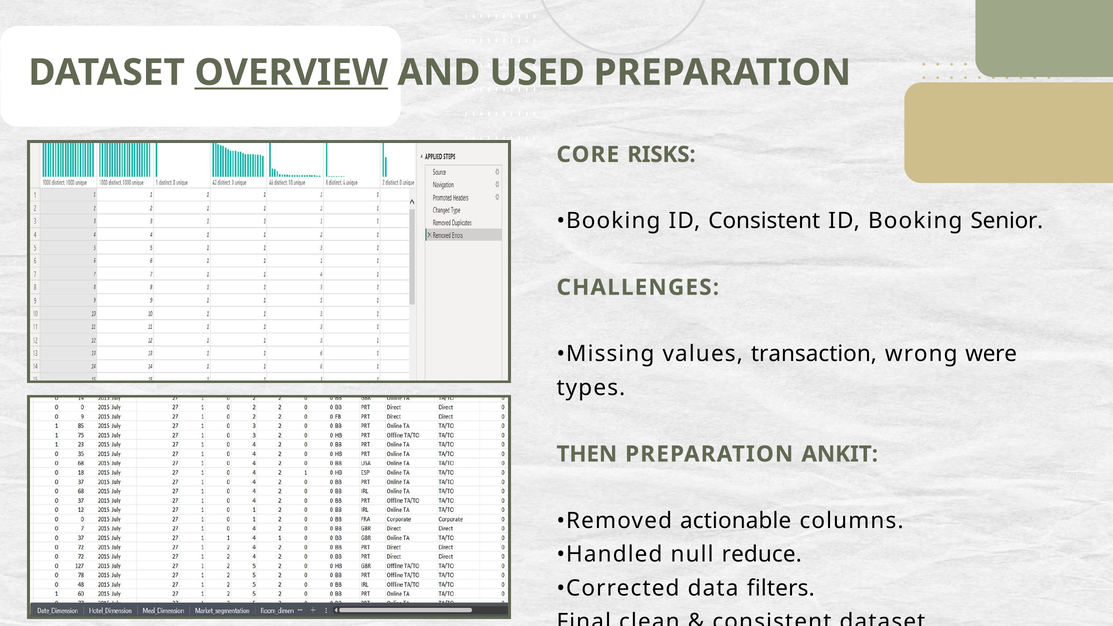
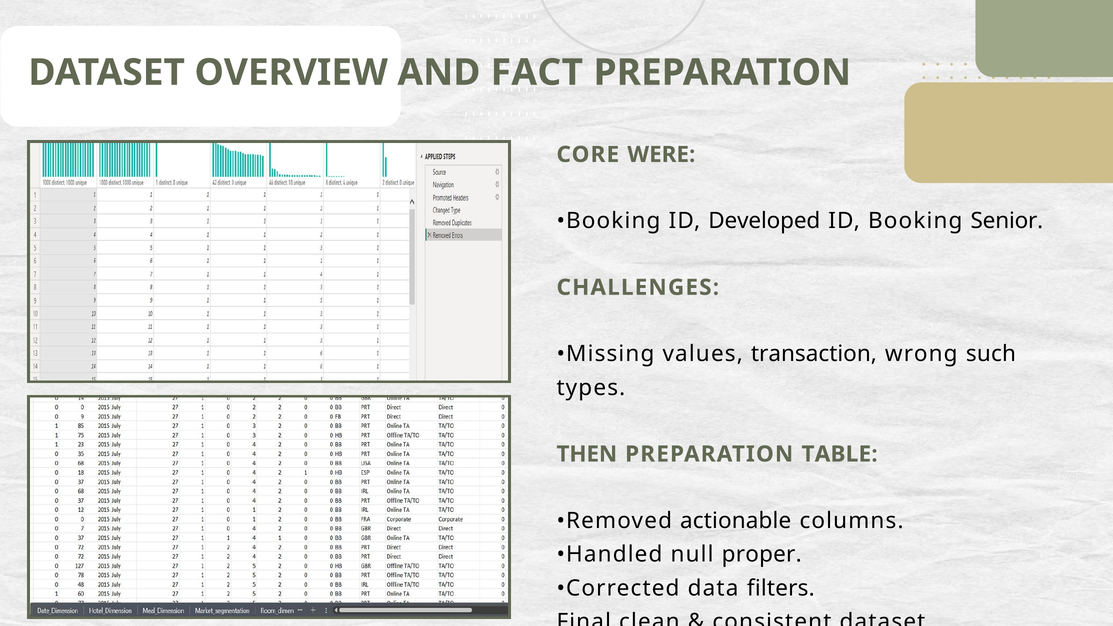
OVERVIEW underline: present -> none (291, 73)
USED: USED -> FACT (537, 73)
RISKS: RISKS -> WERE (661, 155)
ID Consistent: Consistent -> Developed (764, 221)
were: were -> such (991, 354)
ANKIT: ANKIT -> TABLE (840, 454)
reduce: reduce -> proper (762, 554)
